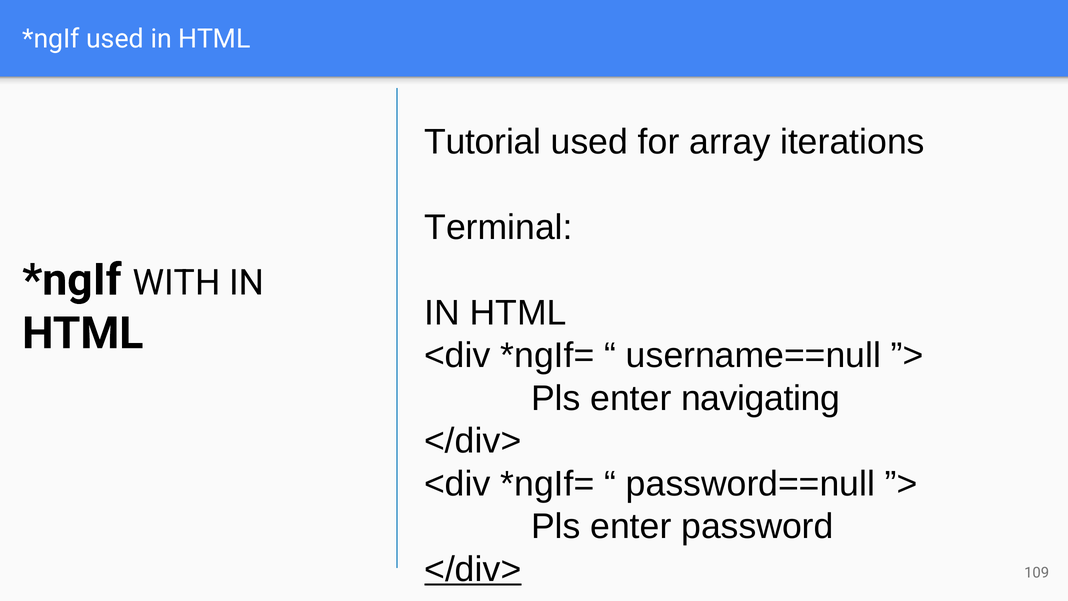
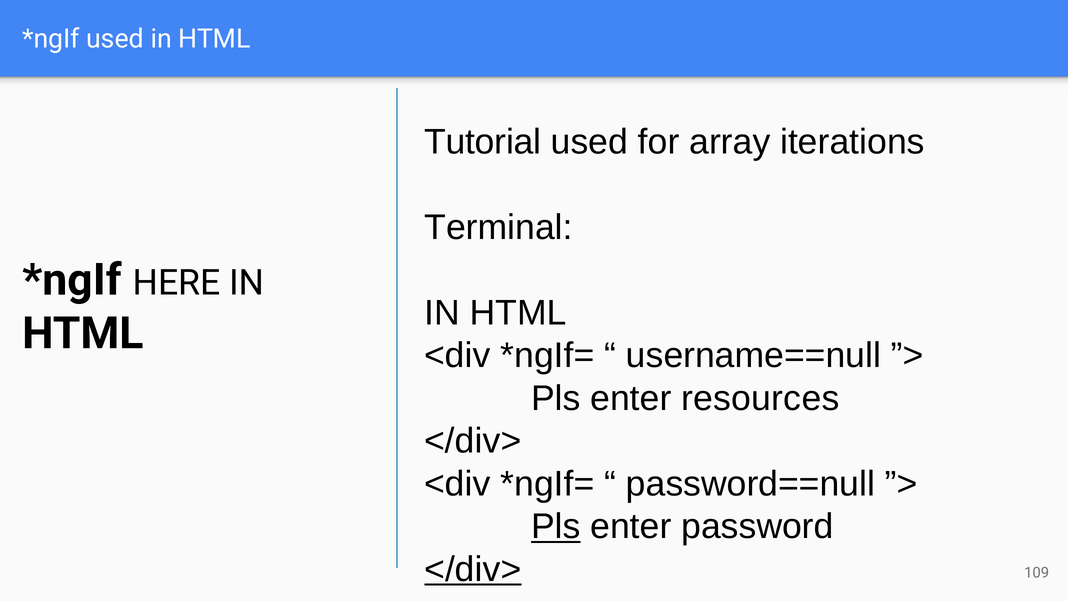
WITH: WITH -> HERE (177, 283)
navigating: navigating -> resources (760, 398)
Pls underline: none -> present (556, 526)
